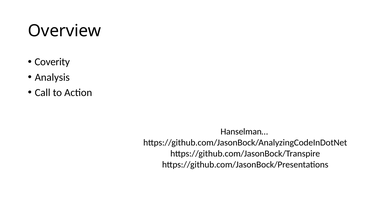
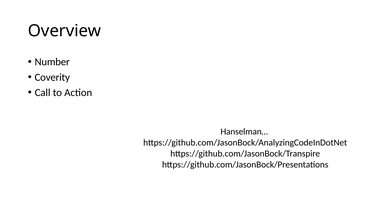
Coverity: Coverity -> Number (52, 62)
Analysis: Analysis -> Coverity (52, 77)
